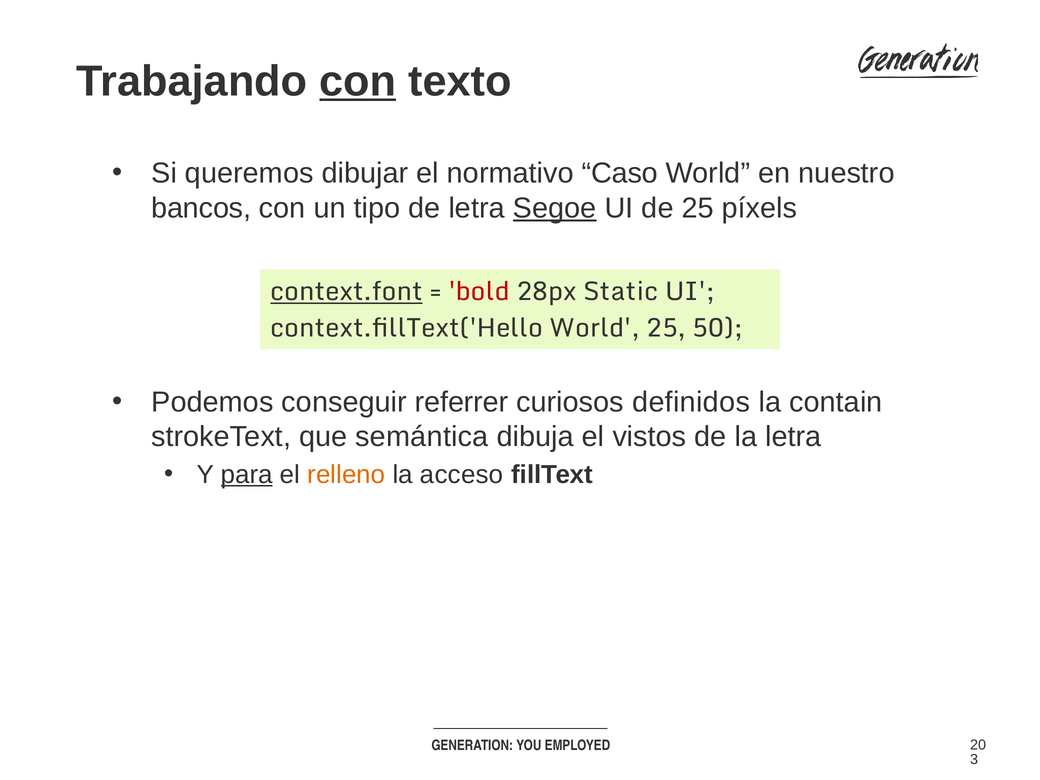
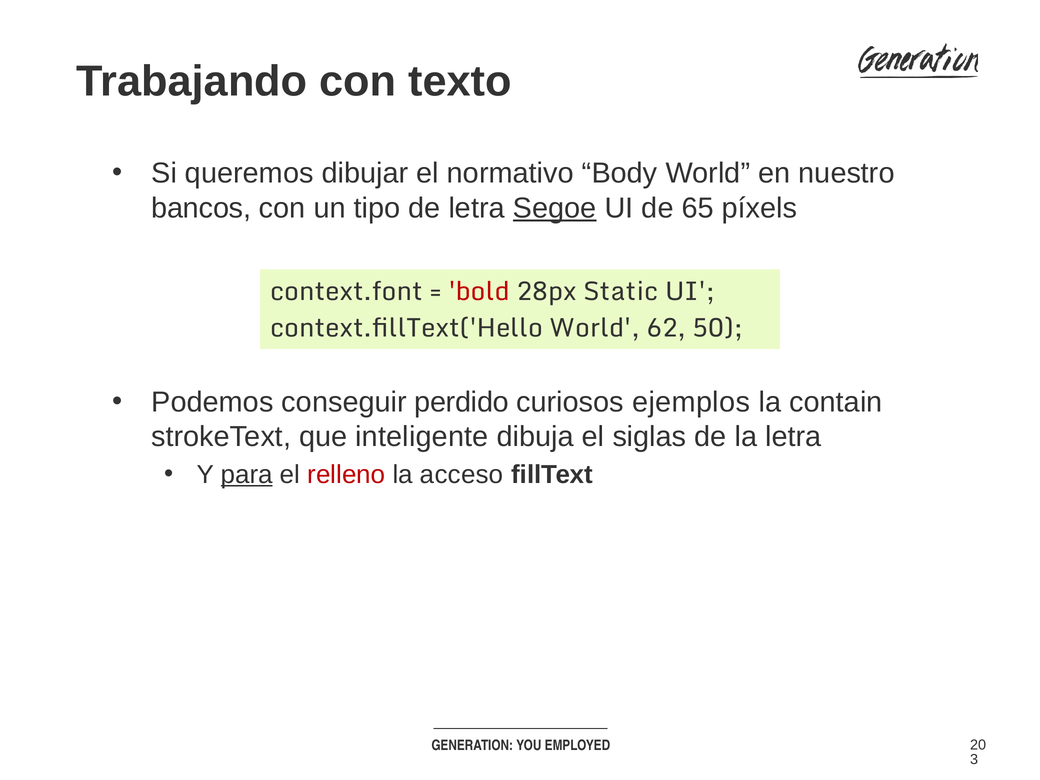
con underline: present -> none (358, 81)
Caso: Caso -> Body (620, 173)
de 25: 25 -> 65 (698, 208)
context.font underline: present -> none (347, 292)
World 25: 25 -> 62 (666, 328)
referrer: referrer -> perdido (462, 402)
definidos: definidos -> ejemplos (691, 402)
semántica: semántica -> inteligente (422, 437)
vistos: vistos -> siglas (649, 437)
relleno colour: orange -> red (346, 475)
